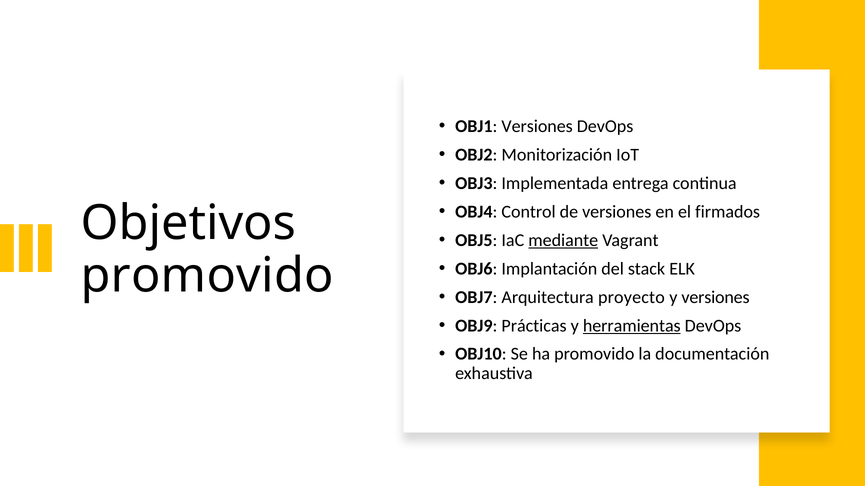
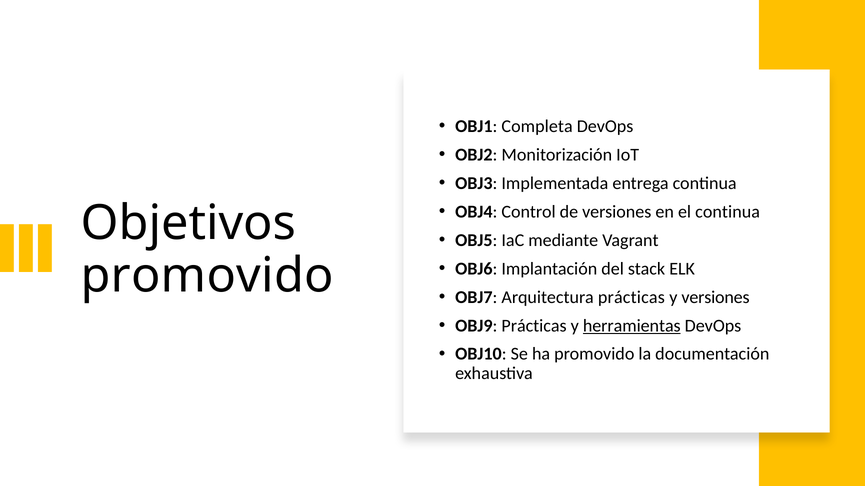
OBJ1 Versiones: Versiones -> Completa (537, 126)
el firmados: firmados -> continua (728, 212)
mediante underline: present -> none (563, 240)
Arquitectura proyecto: proyecto -> prácticas (631, 297)
